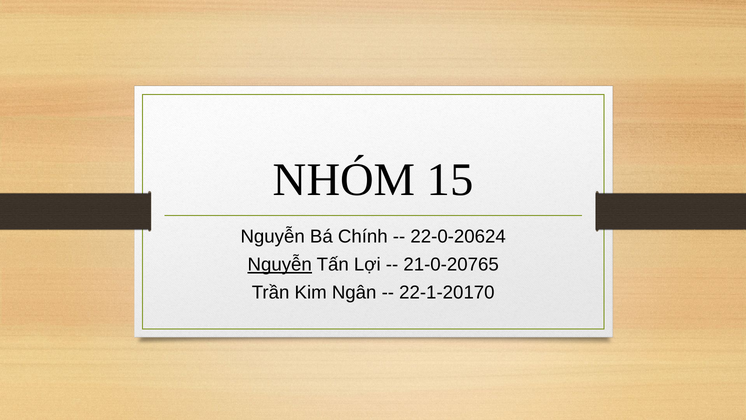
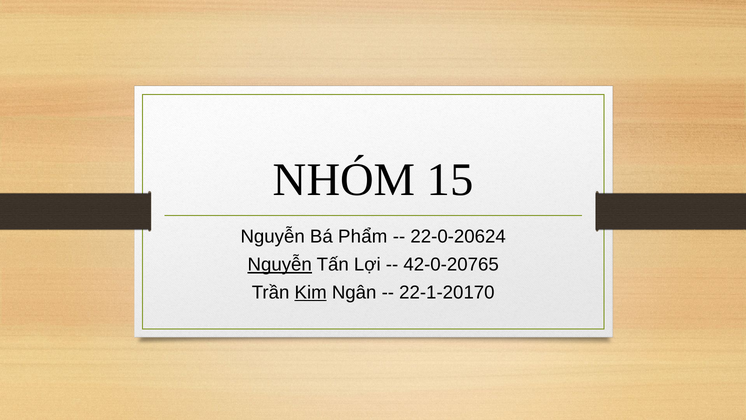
Chính: Chính -> Phẩm (363, 237)
21-0-20765: 21-0-20765 -> 42-0-20765 (451, 264)
Kim underline: none -> present (311, 292)
